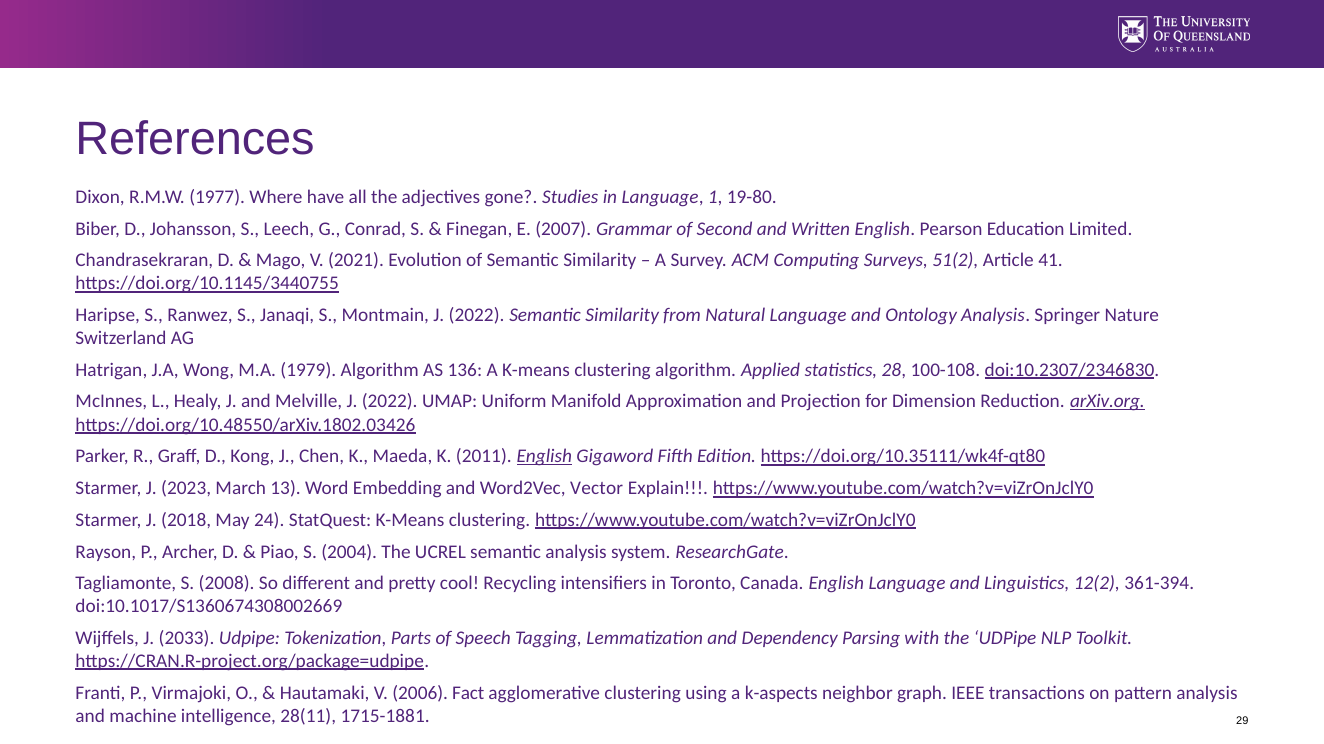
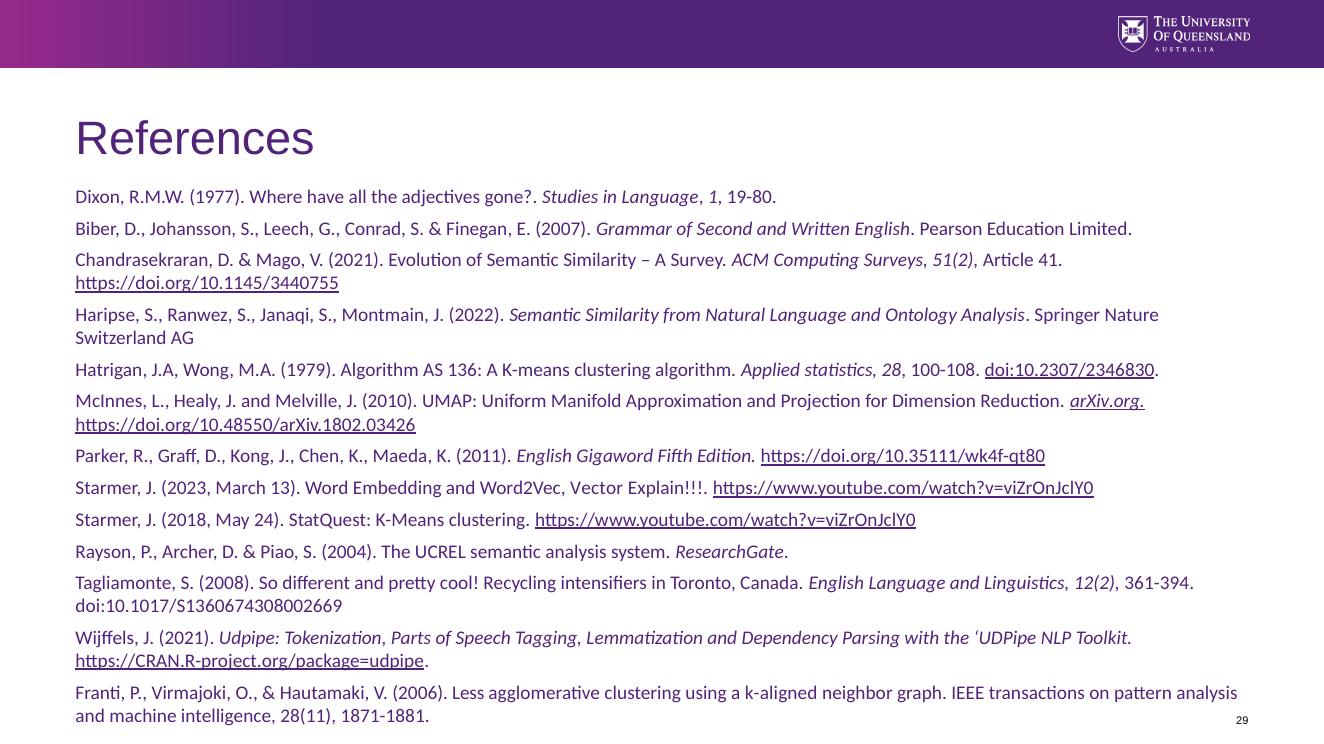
Melville J 2022: 2022 -> 2010 (390, 402)
English underline: present -> none (544, 457)
J 2033: 2033 -> 2021 (187, 638)
Fact: Fact -> Less (468, 693)
k-aspects: k-aspects -> k-aligned (781, 693)
1715-1881: 1715-1881 -> 1871-1881 (385, 717)
